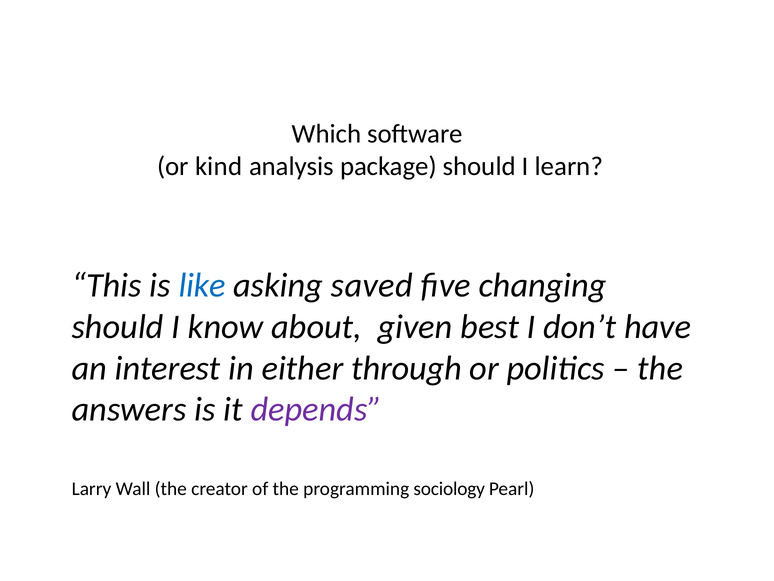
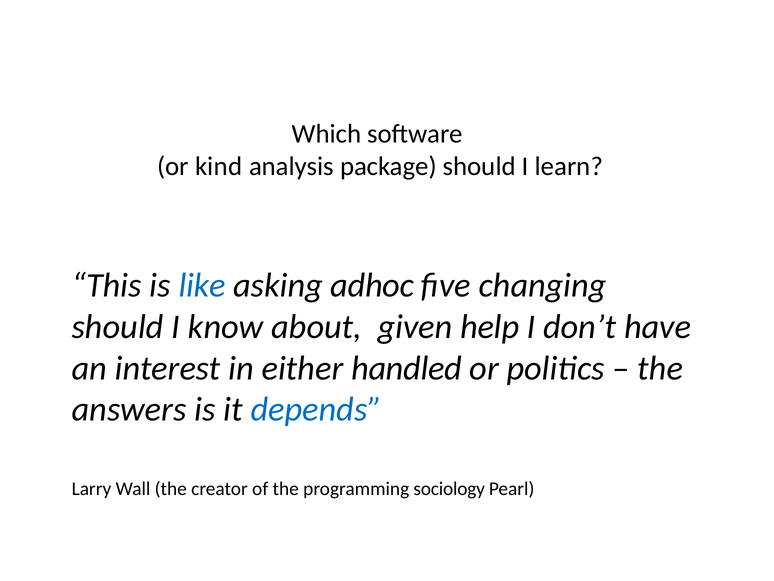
saved: saved -> adhoc (372, 285)
best: best -> help (490, 327)
through: through -> handled (407, 368)
depends colour: purple -> blue (316, 409)
